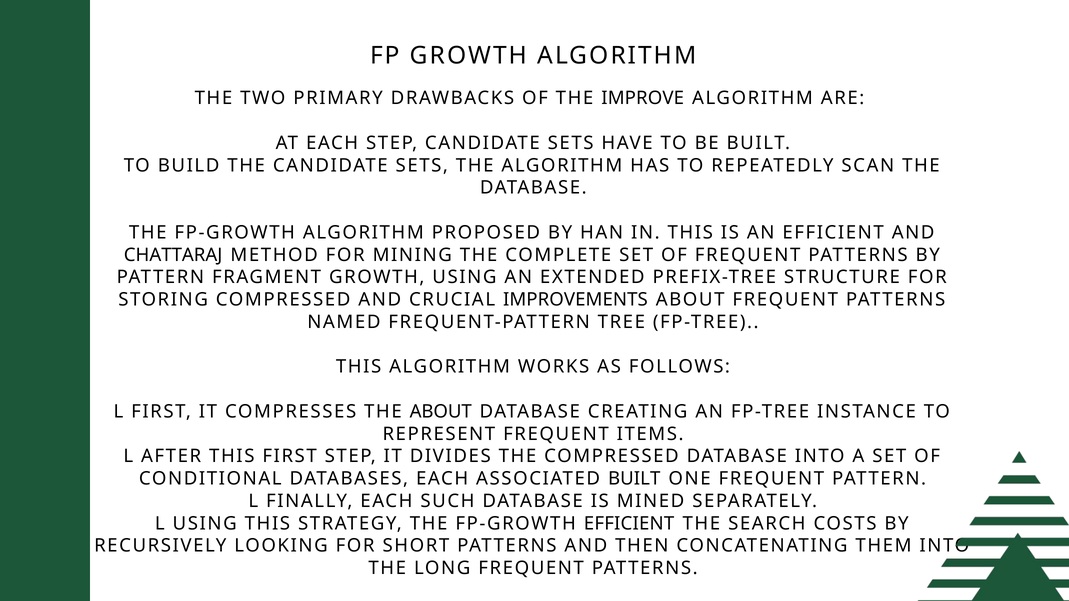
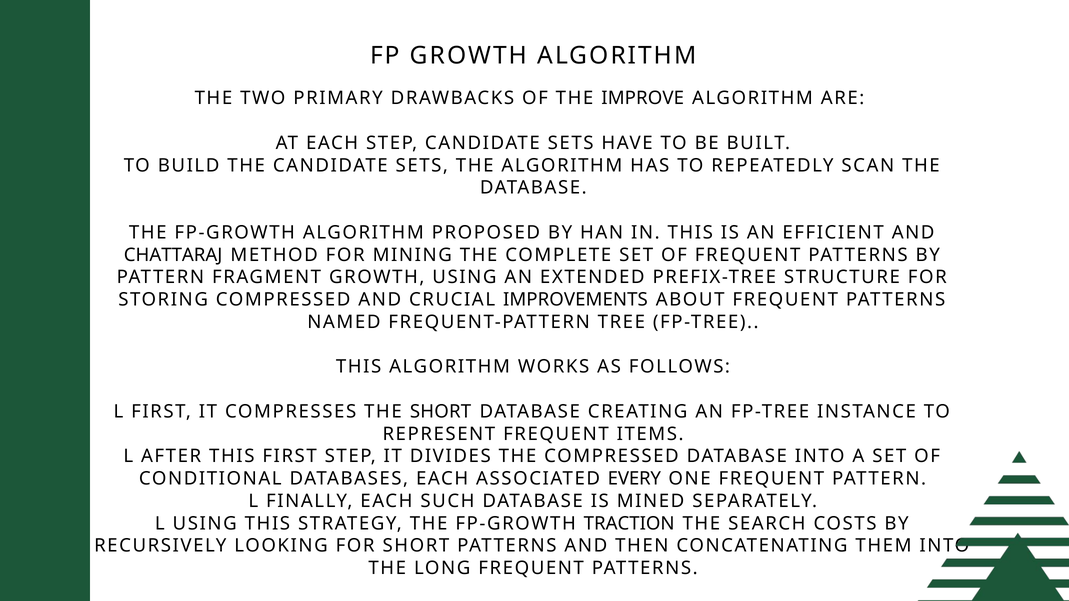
THE ABOUT: ABOUT -> SHORT (441, 412)
ASSOCIATED BUILT: BUILT -> EVERY (634, 479)
FP-GROWTH EFFICIENT: EFFICIENT -> TRACTION (629, 524)
